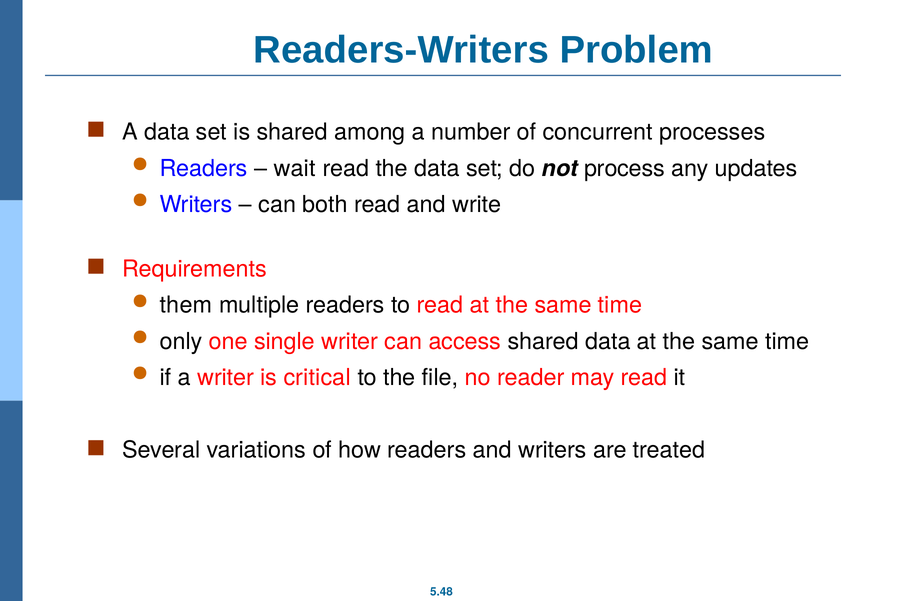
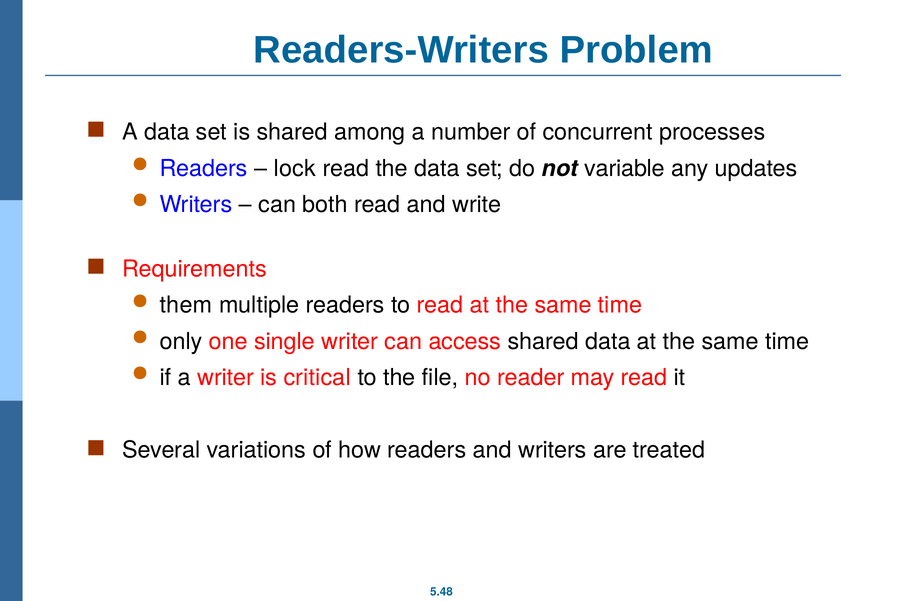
wait: wait -> lock (295, 168)
process: process -> variable (625, 168)
